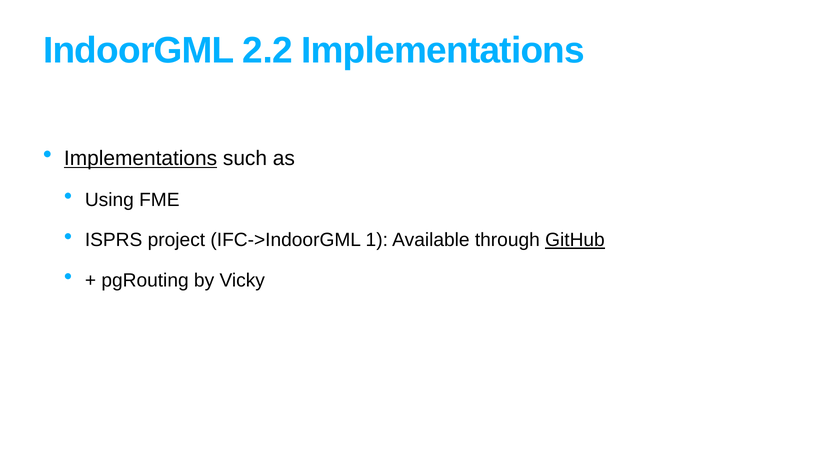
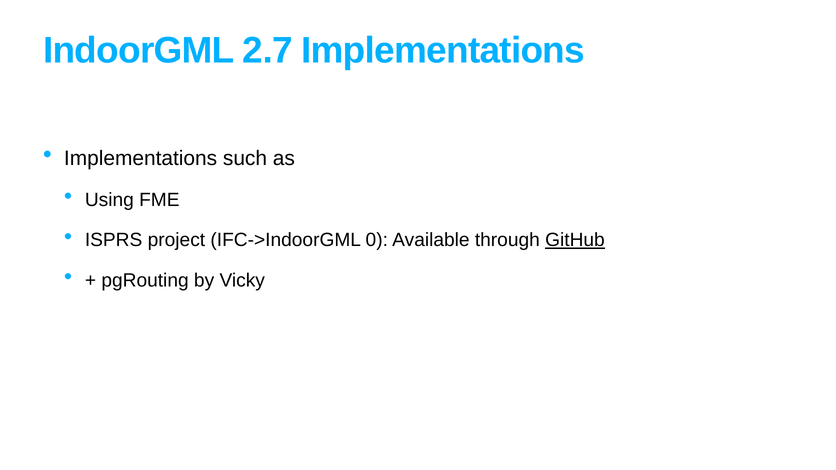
2.2: 2.2 -> 2.7 (268, 51)
Implementations underline: present -> none (141, 159)
1: 1 -> 0 (377, 240)
